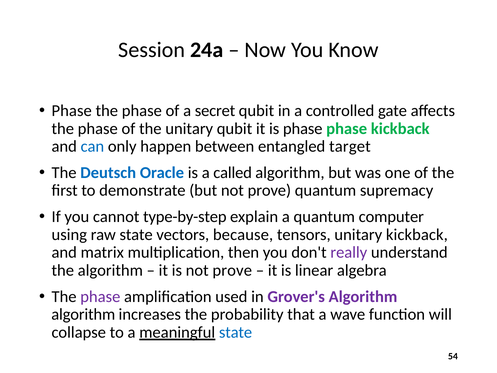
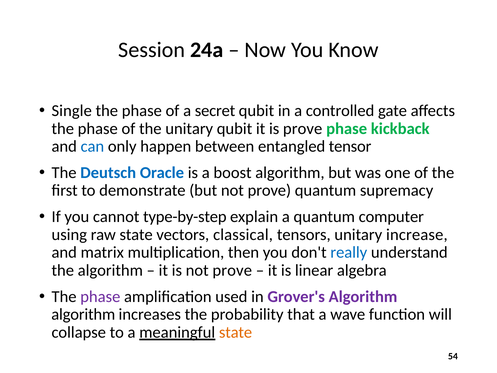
Phase: Phase -> Single (72, 111)
is phase: phase -> prove (303, 128)
target: target -> tensor (350, 146)
called: called -> boost (233, 172)
because: because -> classical (243, 234)
unitary kickback: kickback -> increase (417, 234)
really colour: purple -> blue (349, 252)
state colour: blue -> orange (236, 332)
